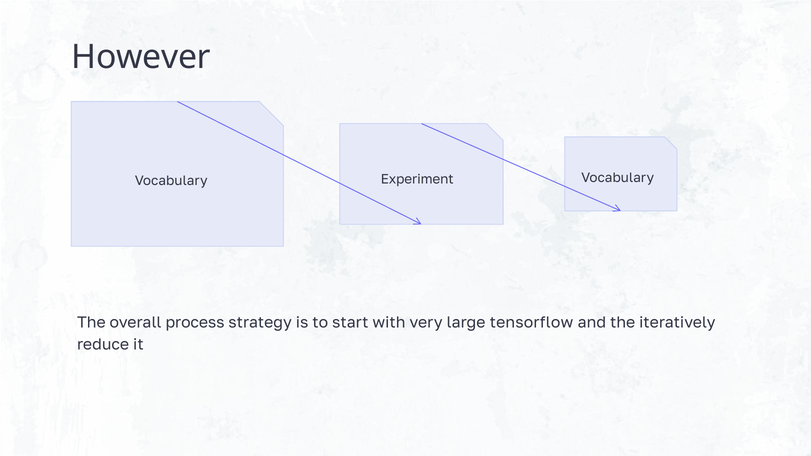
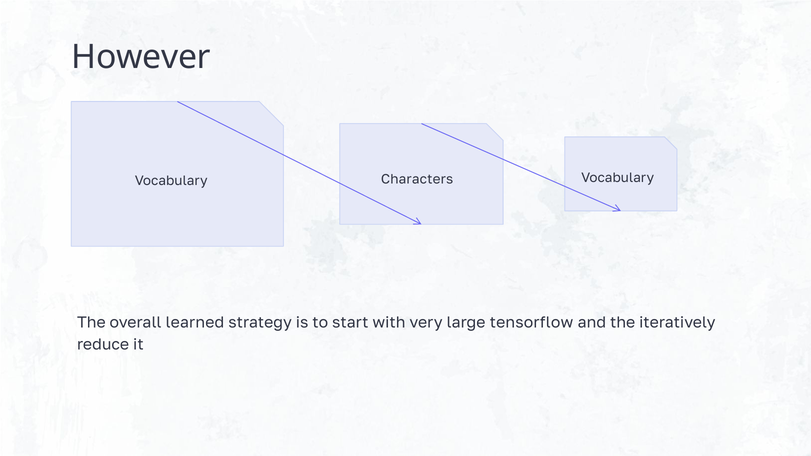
Experiment: Experiment -> Characters (417, 179)
process: process -> learned (195, 323)
